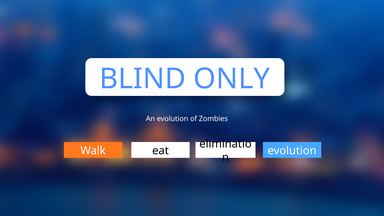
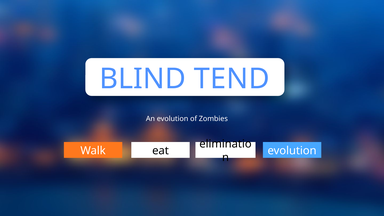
ONLY: ONLY -> TEND (232, 79)
